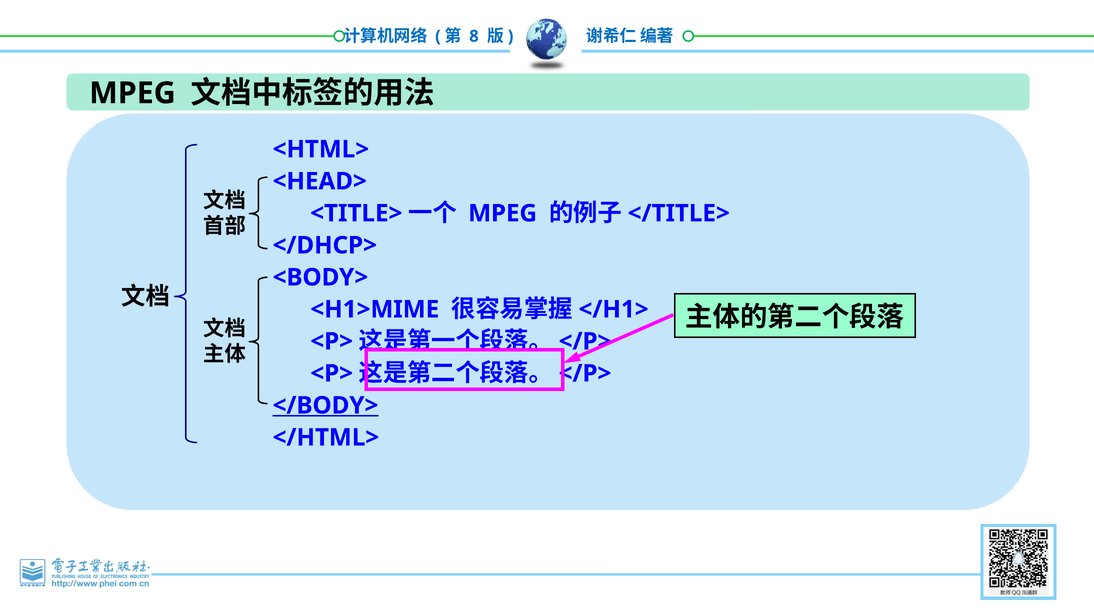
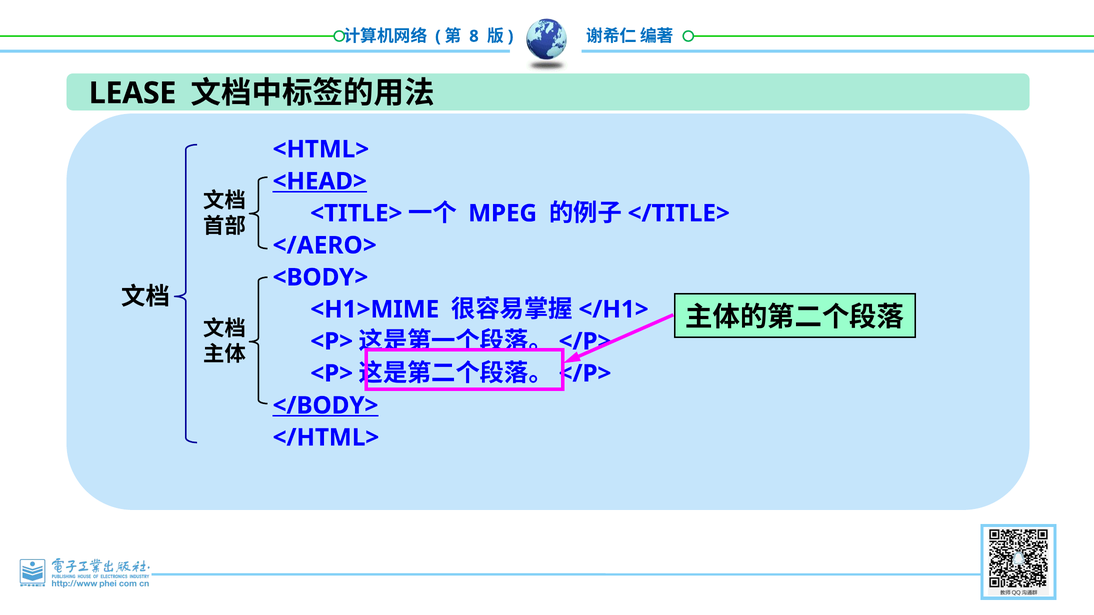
MPEG: MPEG -> LEASE (133, 93)
<HEAD> underline: none -> present (320, 181)
</DHCP>: </DHCP> -> </AERO> (325, 246)
